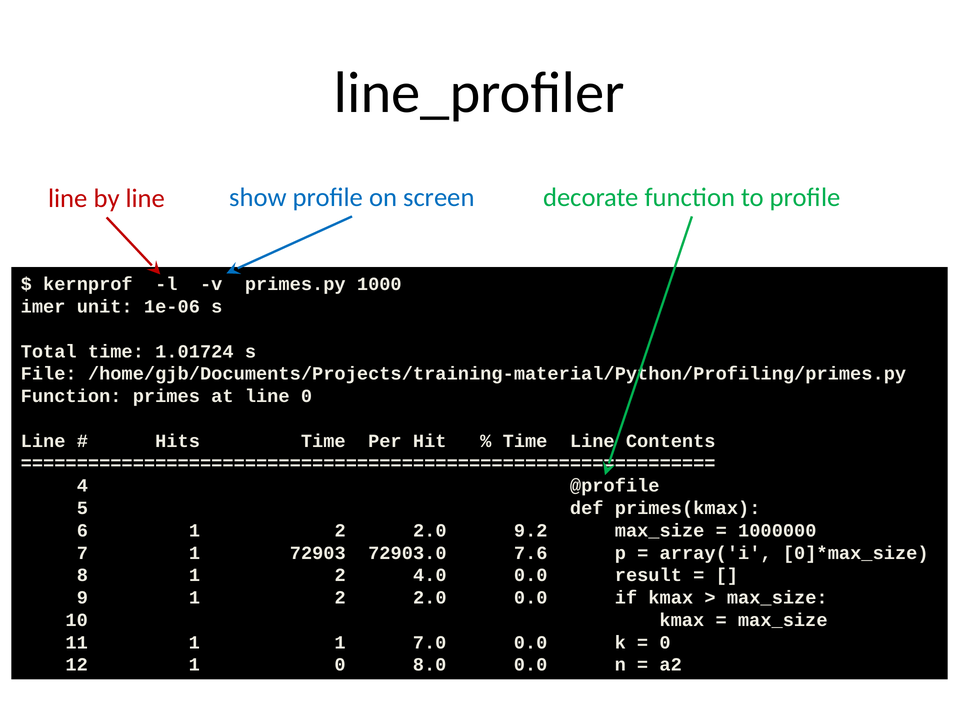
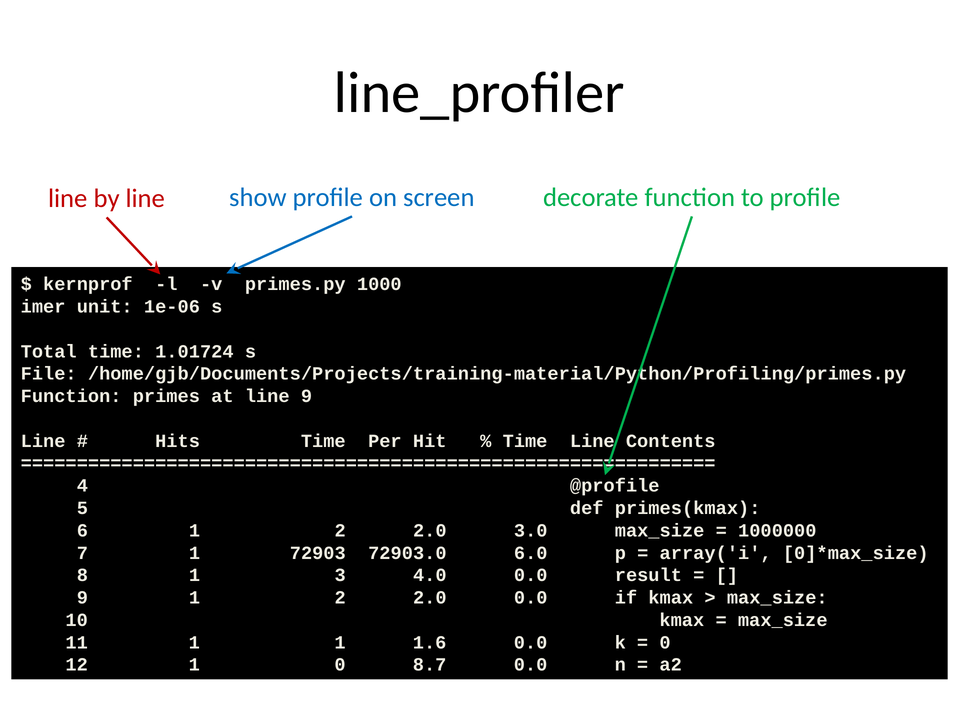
line 0: 0 -> 9 (307, 396)
9.2: 9.2 -> 3.0 (531, 531)
7.6: 7.6 -> 6.0 (531, 553)
8 1 2: 2 -> 3 (340, 575)
7.0: 7.0 -> 1.6 (430, 643)
8.0: 8.0 -> 8.7 (430, 665)
